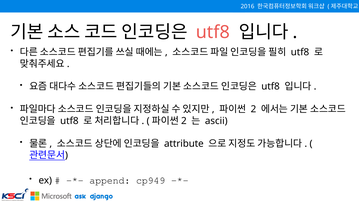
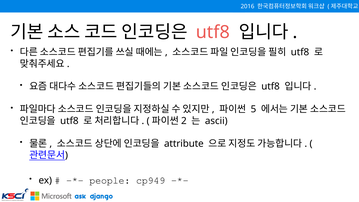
2: 2 -> 5 (253, 109)
append: append -> people (110, 180)
